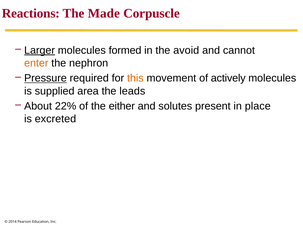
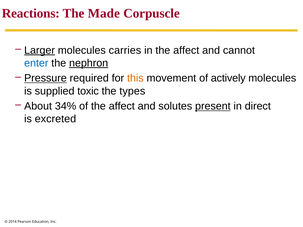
formed: formed -> carries (125, 50)
in the avoid: avoid -> affect (186, 50)
enter colour: orange -> blue (36, 63)
nephron underline: none -> present (89, 63)
area: area -> toxic (88, 91)
leads: leads -> types (132, 91)
22%: 22% -> 34% (66, 106)
of the either: either -> affect (122, 106)
present underline: none -> present (213, 106)
place: place -> direct (258, 106)
